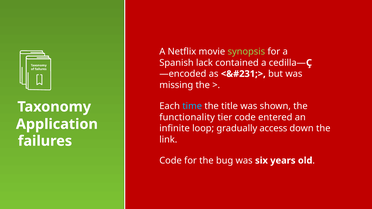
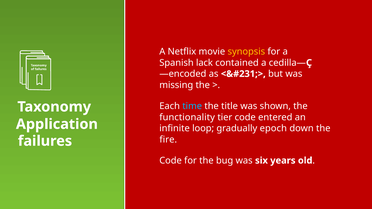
synopsis colour: light green -> yellow (246, 52)
access: access -> epoch (273, 128)
link: link -> fire (168, 140)
